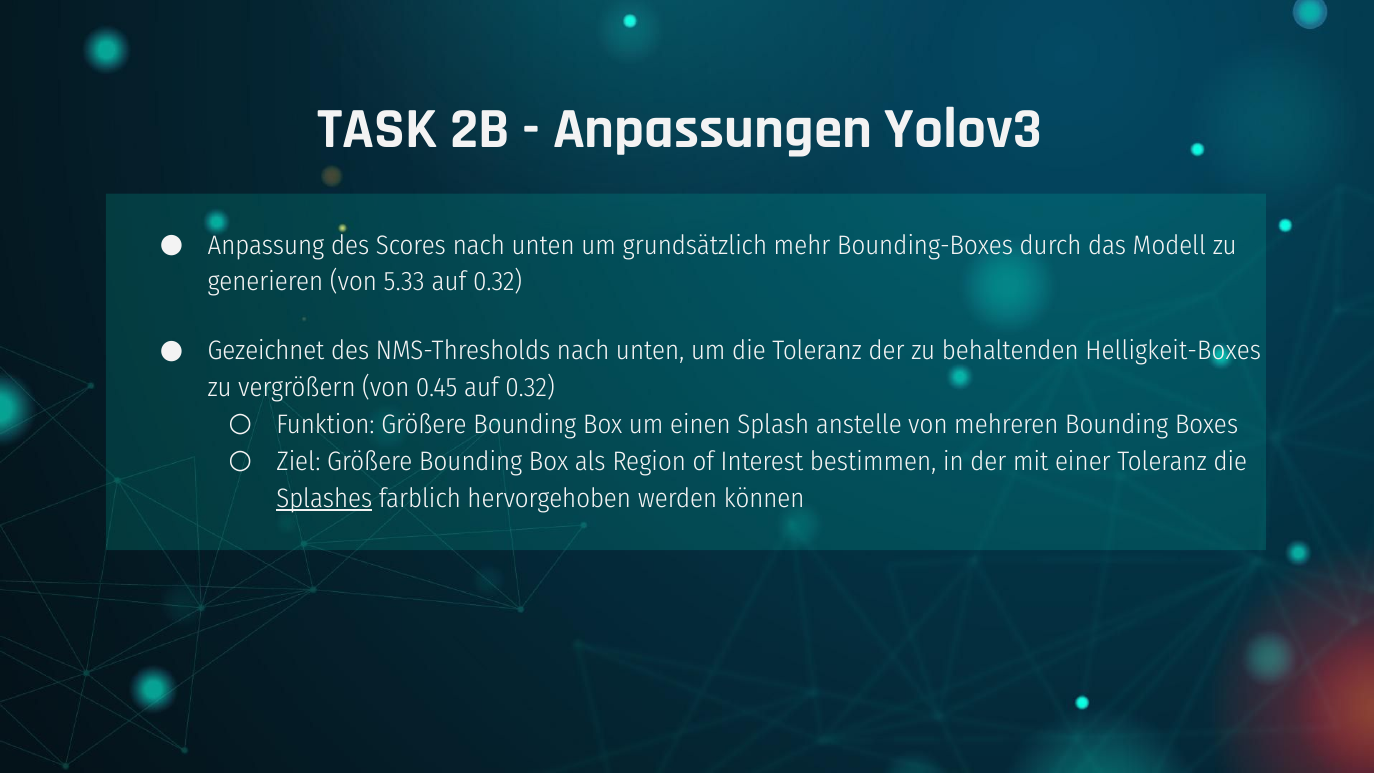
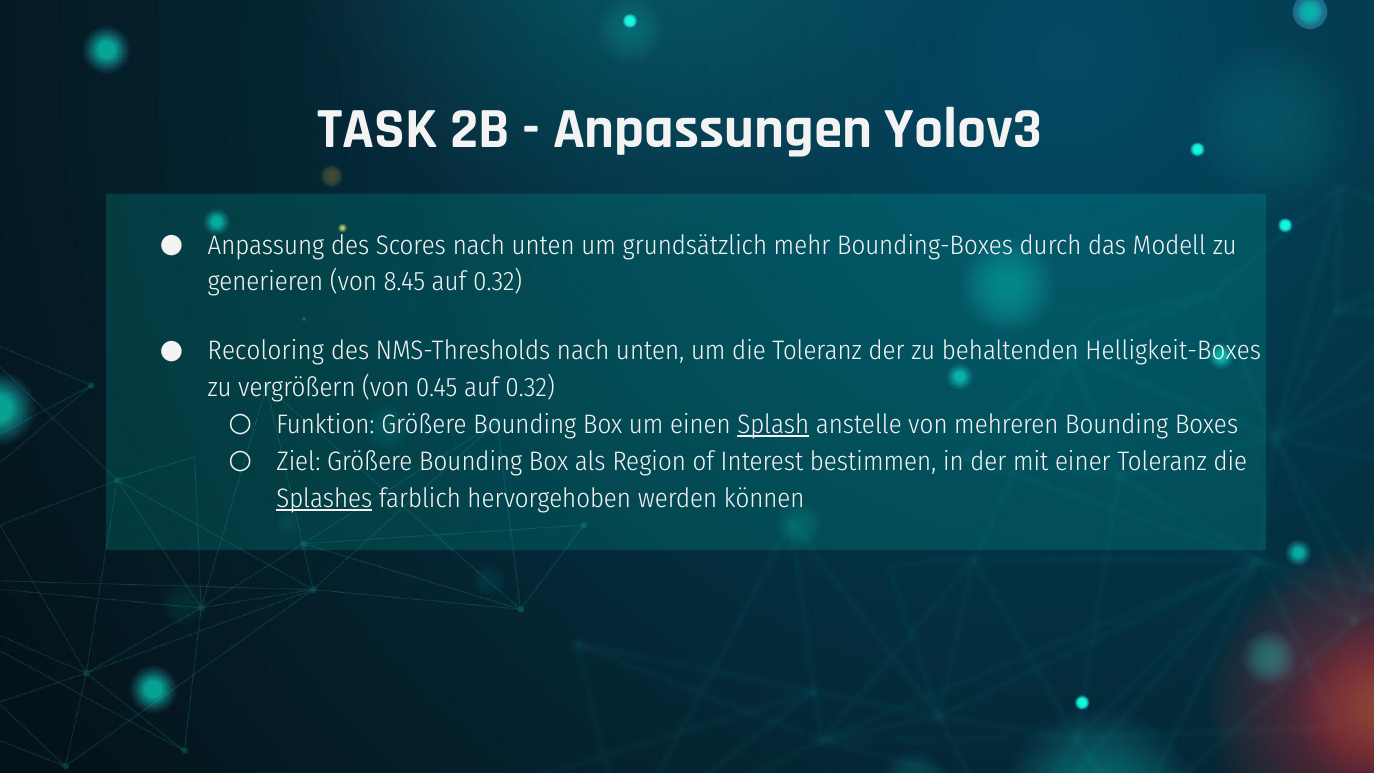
5.33: 5.33 -> 8.45 (404, 282)
Gezeichnet: Gezeichnet -> Recoloring (266, 351)
Splash underline: none -> present (773, 425)
